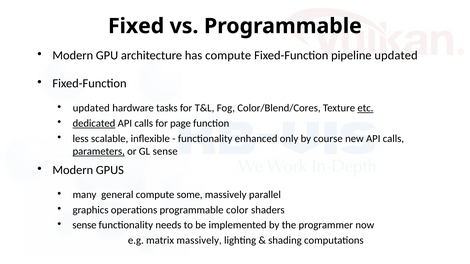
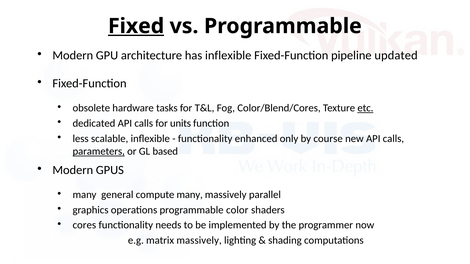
Fixed underline: none -> present (136, 26)
has compute: compute -> inflexible (228, 55)
updated: updated -> obsolete (91, 108)
dedicated underline: present -> none (94, 123)
page: page -> units (181, 123)
GL sense: sense -> based (165, 151)
compute some: some -> many (190, 195)
sense: sense -> cores (84, 225)
